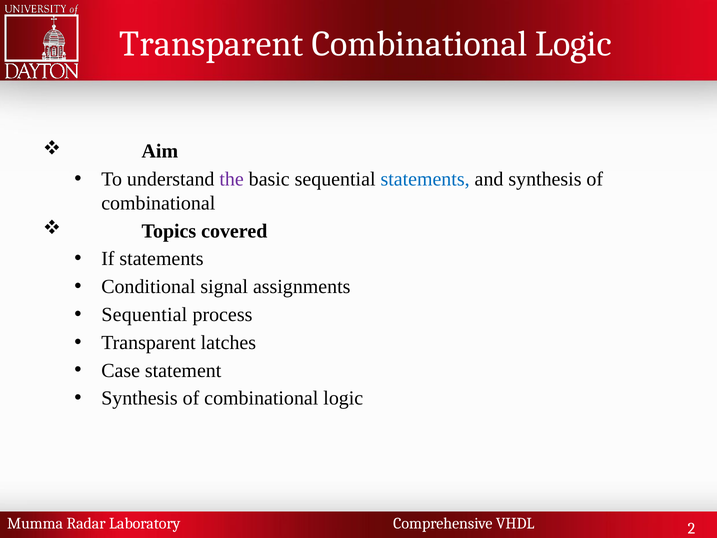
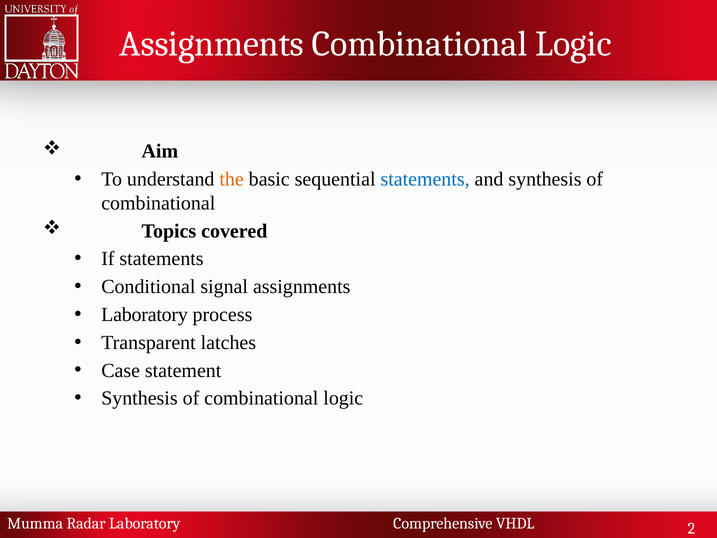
Transparent: Transparent -> Assignments (212, 44)
the colour: purple -> orange (232, 179)
Sequential: Sequential -> Laboratory (145, 315)
